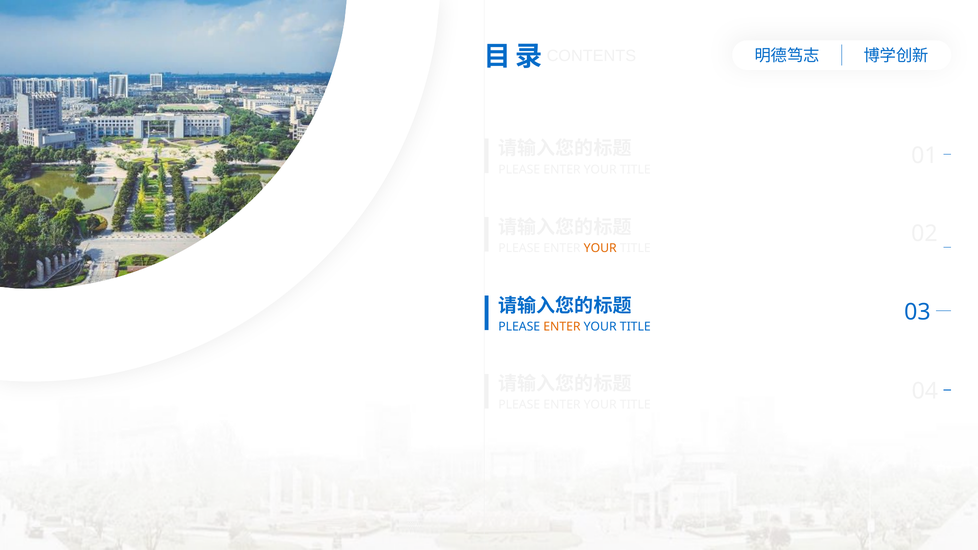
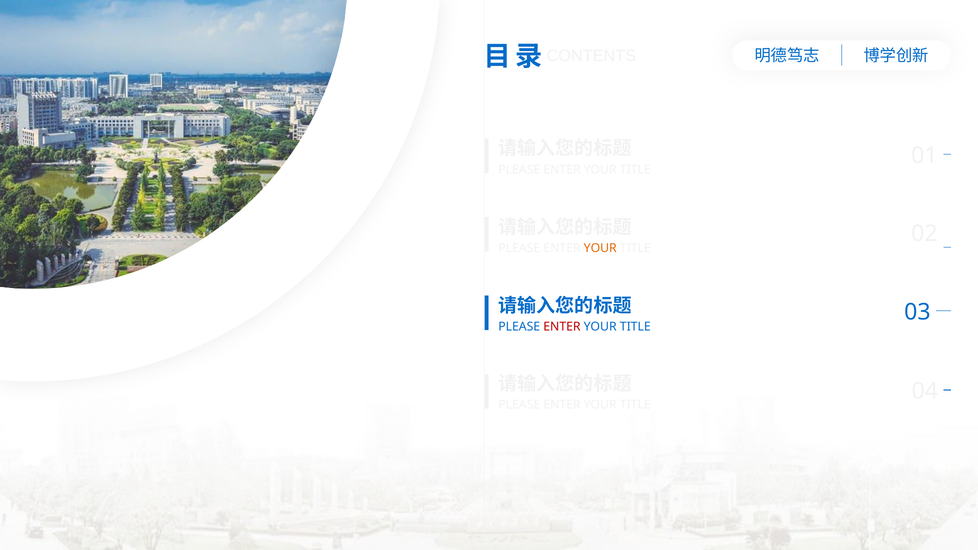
ENTER colour: orange -> red (562, 327)
